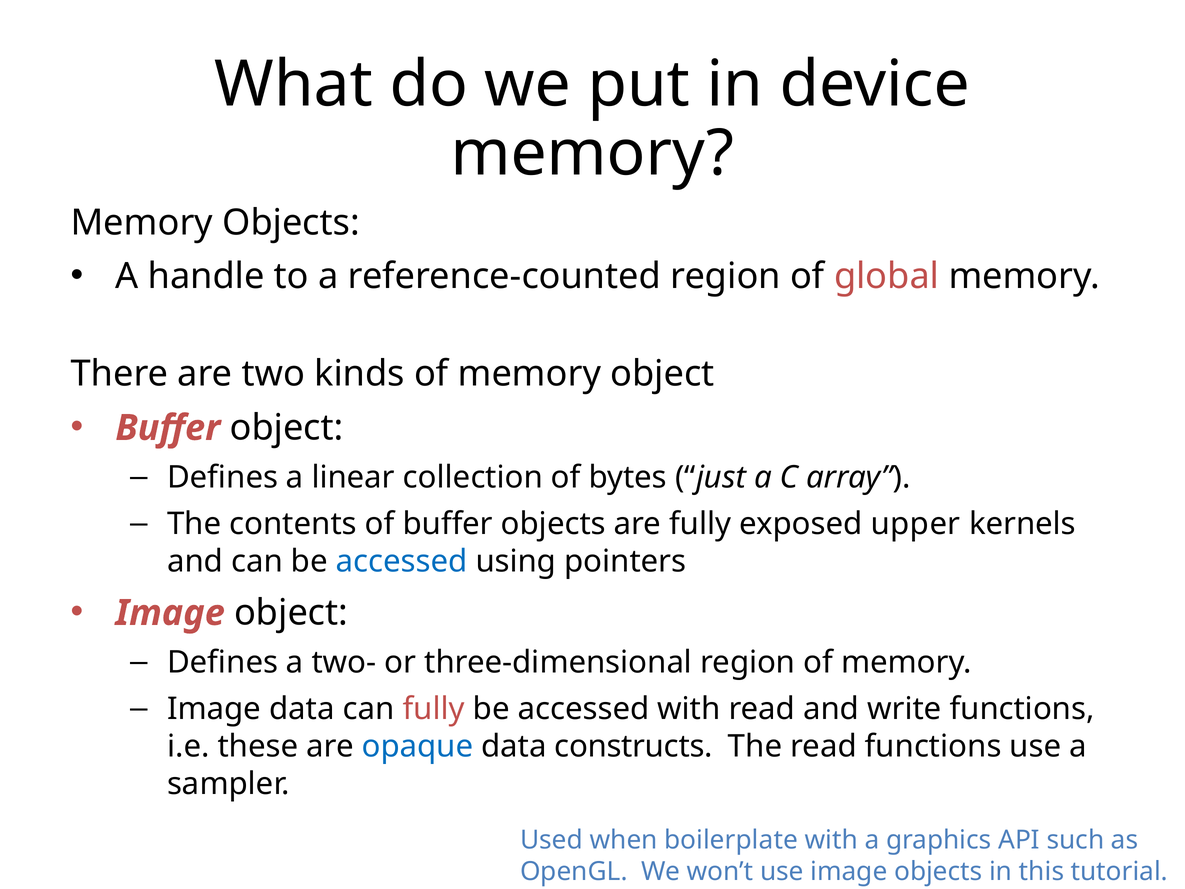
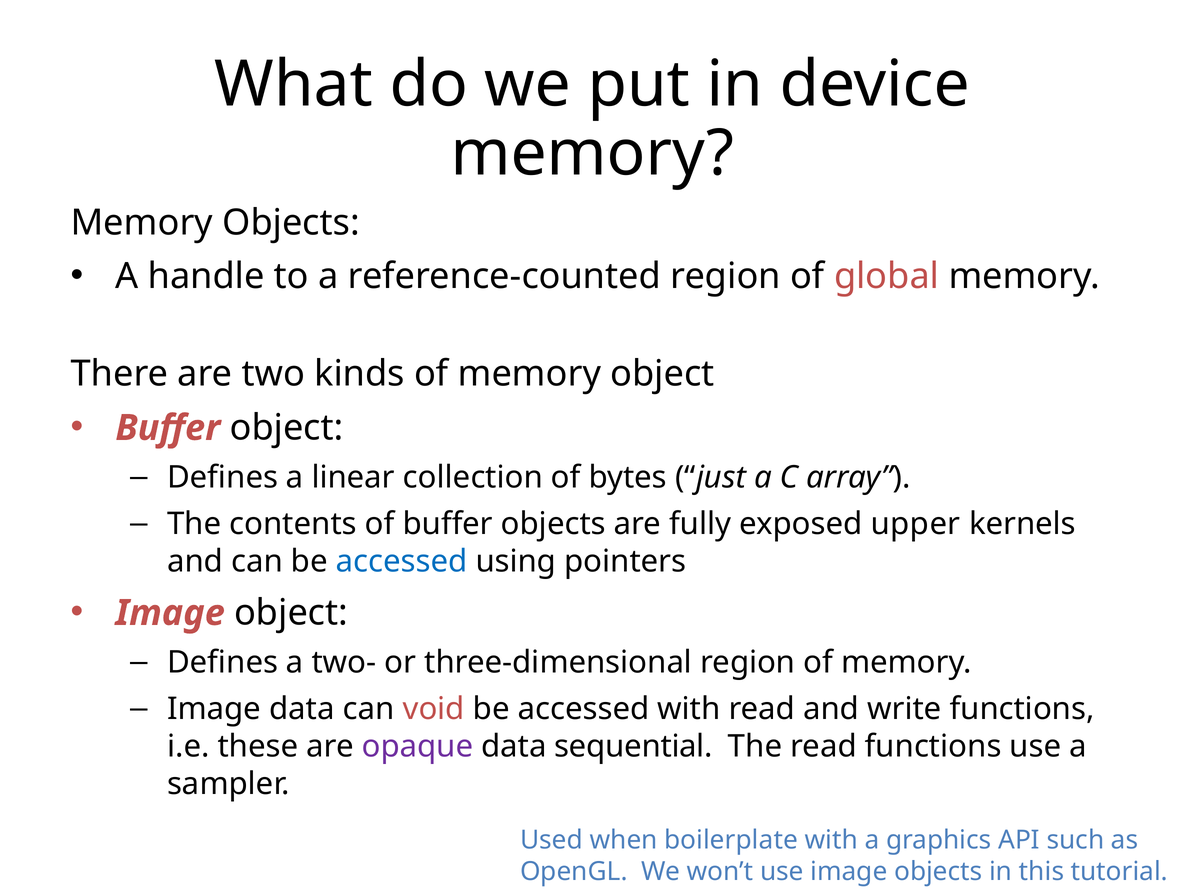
can fully: fully -> void (434, 709)
opaque colour: blue -> purple (417, 746)
constructs: constructs -> sequential (633, 746)
